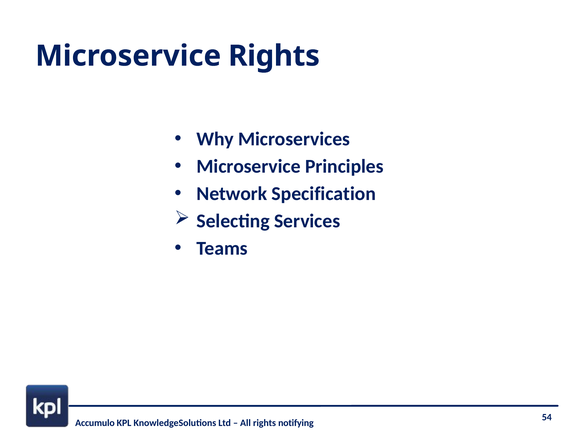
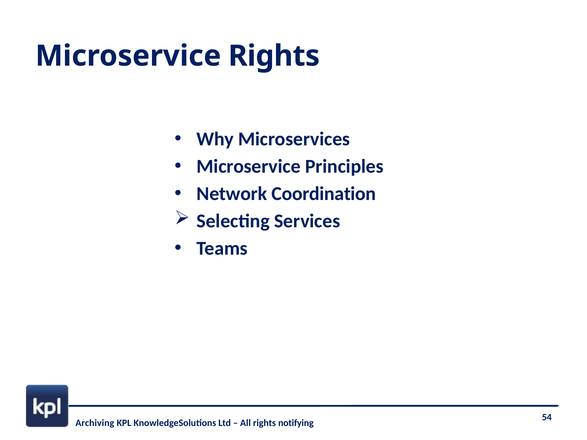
Specification: Specification -> Coordination (324, 194)
Accumulo: Accumulo -> Archiving (95, 423)
